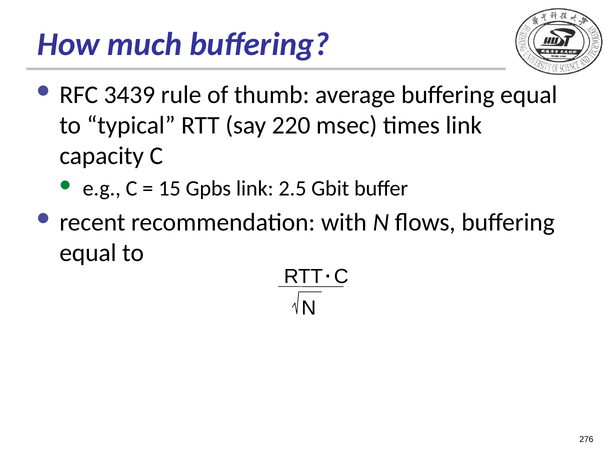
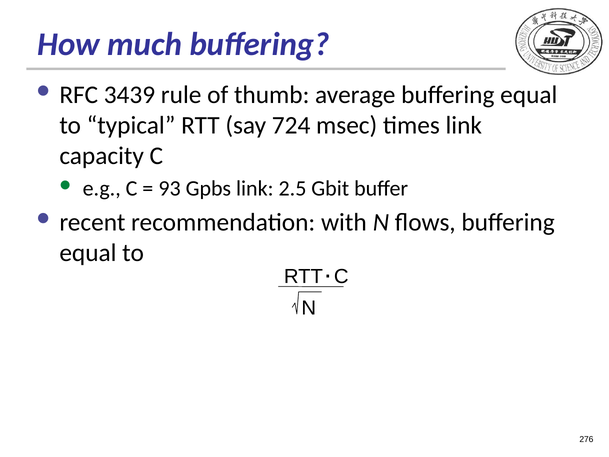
220: 220 -> 724 (291, 125)
15: 15 -> 93 (170, 188)
